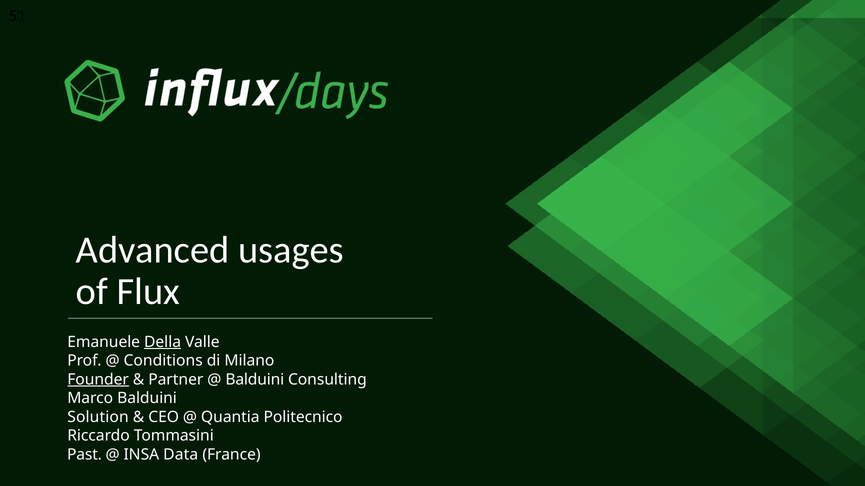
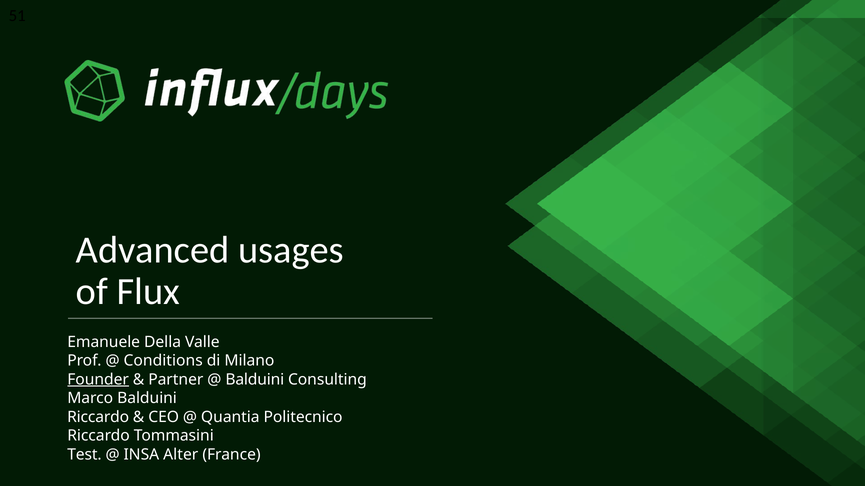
Della underline: present -> none (163, 342)
Solution: Solution -> Riccardo (98, 417)
Past: Past -> Test (84, 455)
Data: Data -> Alter (181, 455)
